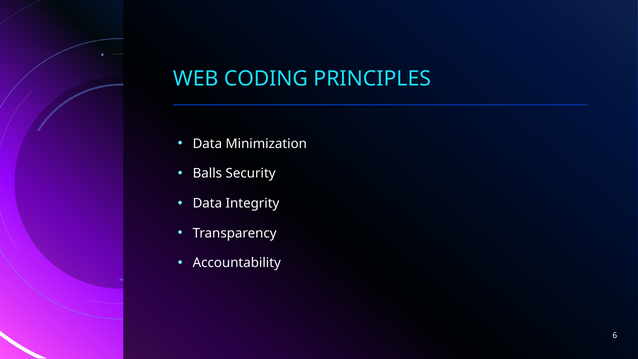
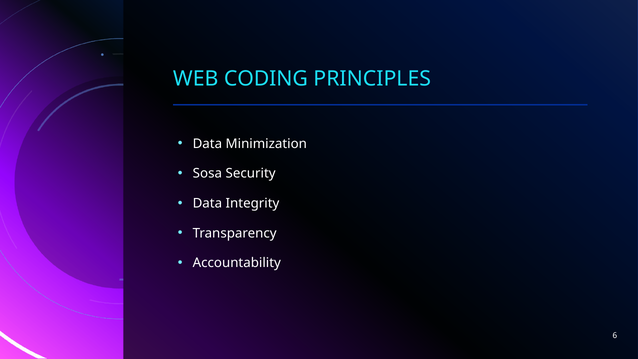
Balls: Balls -> Sosa (207, 174)
